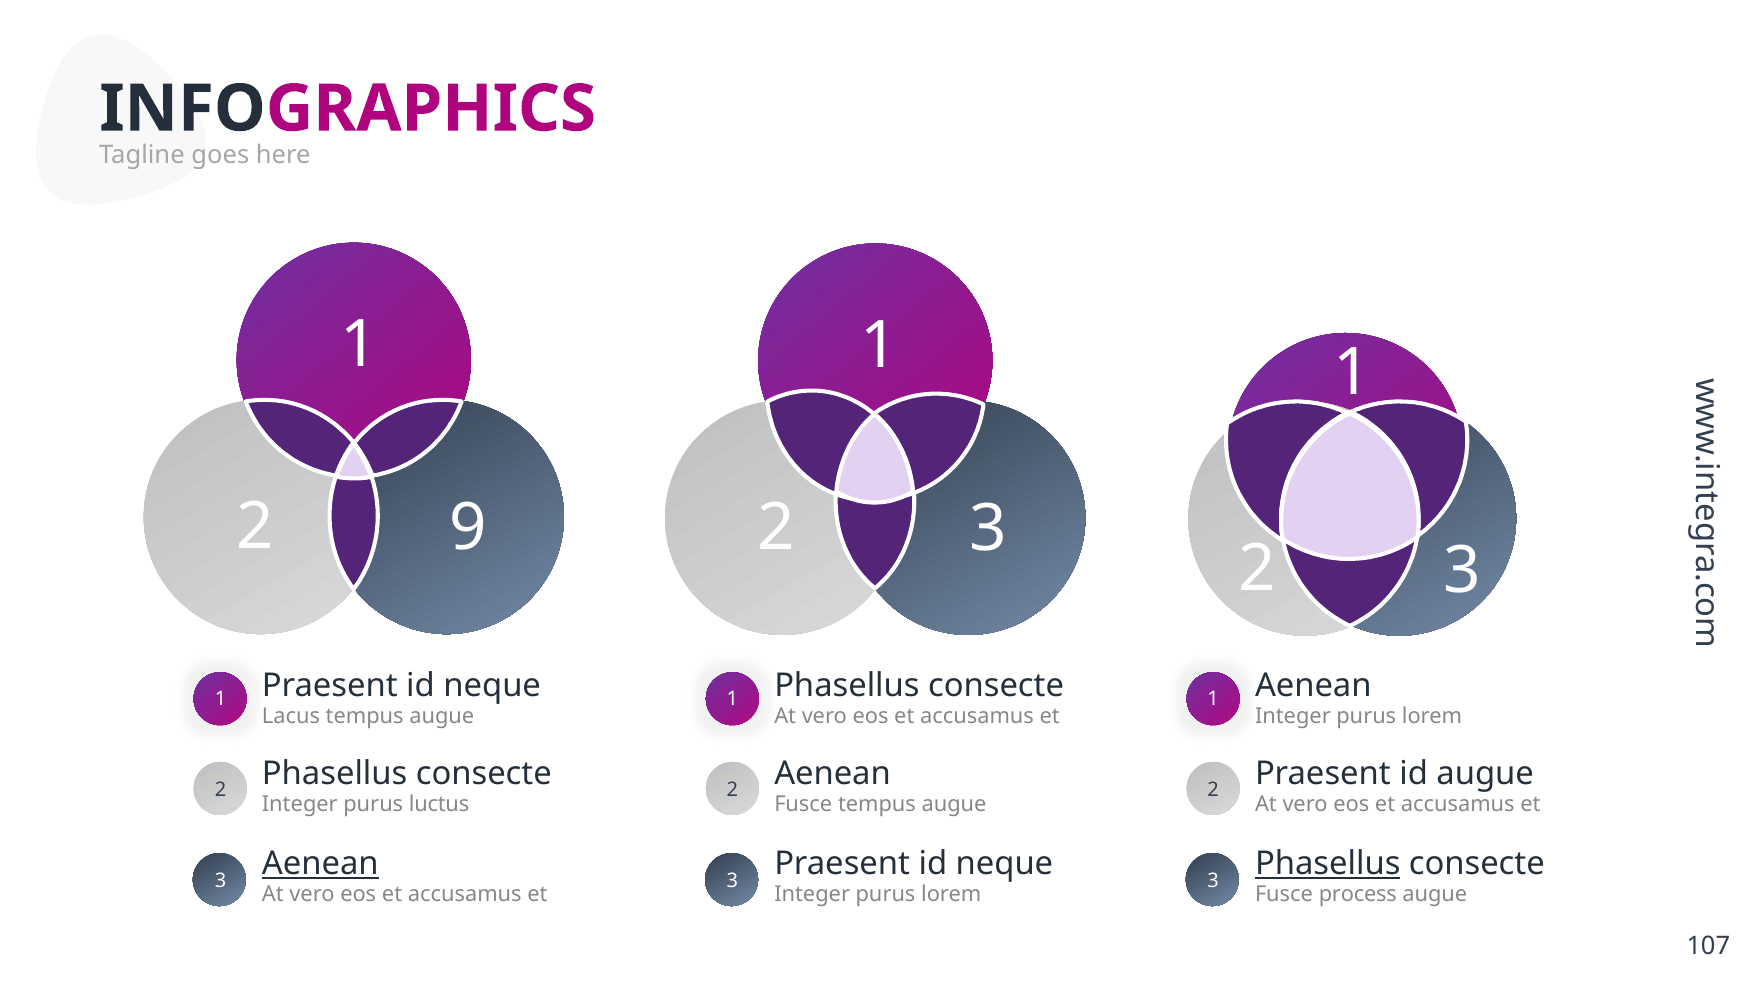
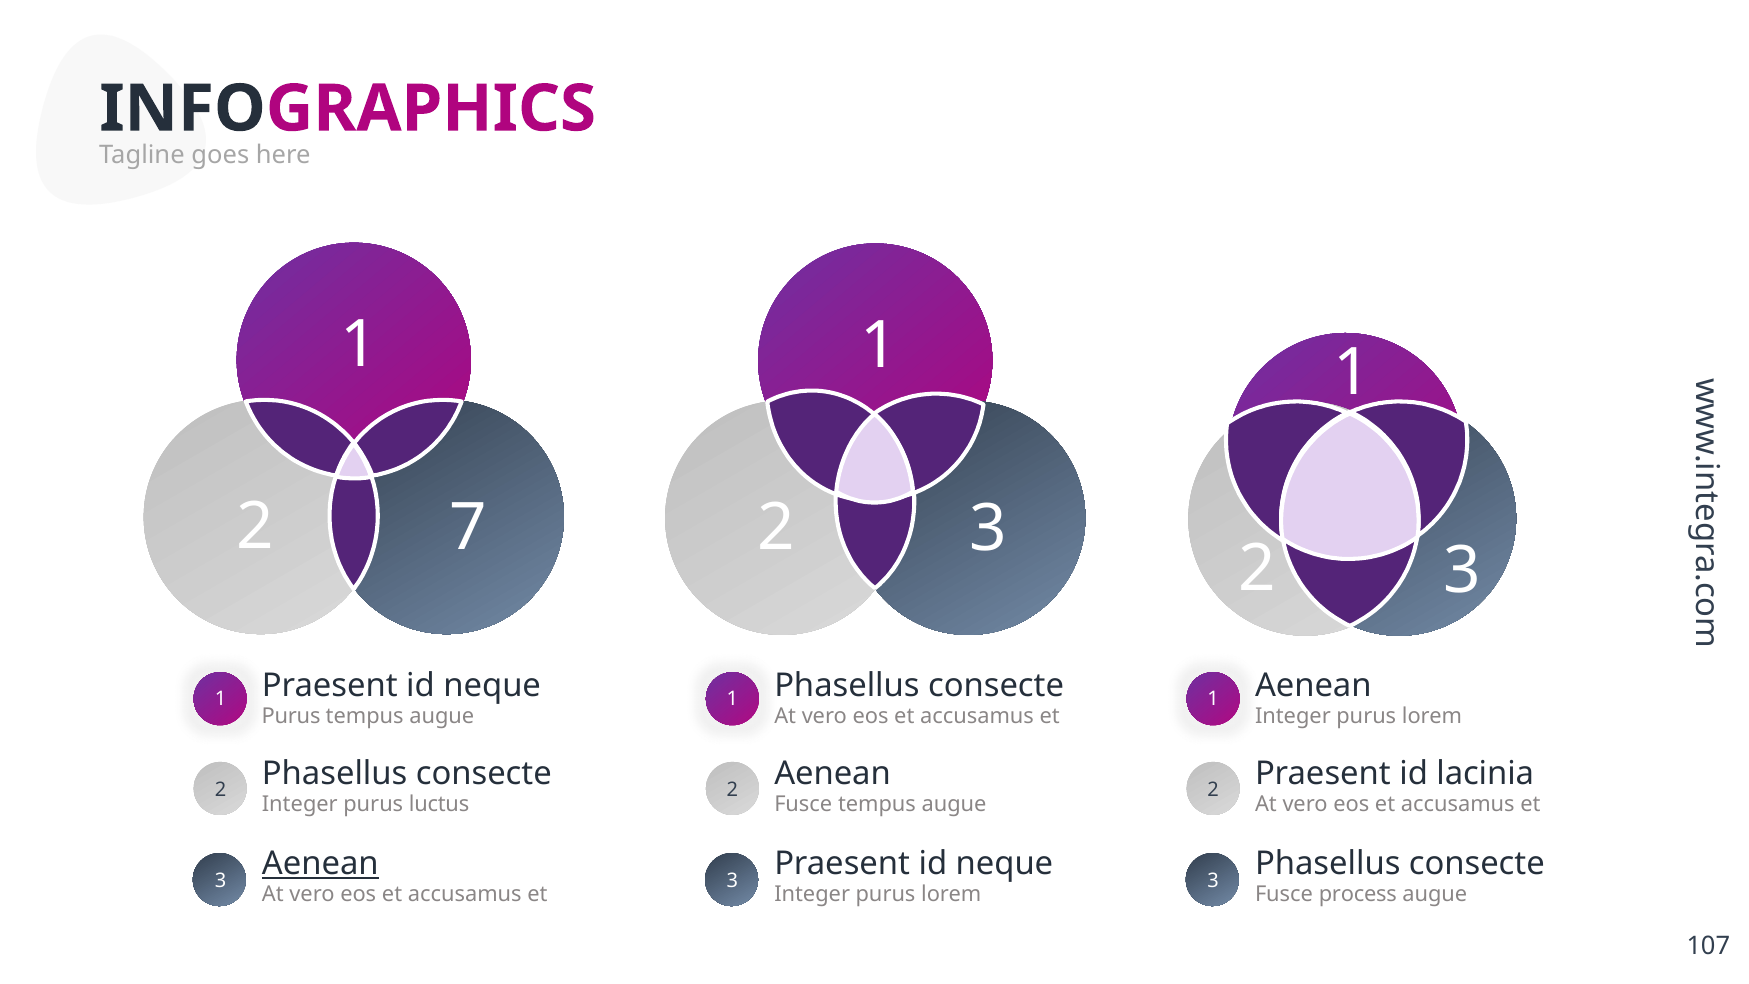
9: 9 -> 7 (468, 528)
Lacus: Lacus -> Purus (291, 716)
id augue: augue -> lacinia (1485, 774)
Phasellus underline: present -> none (1328, 863)
